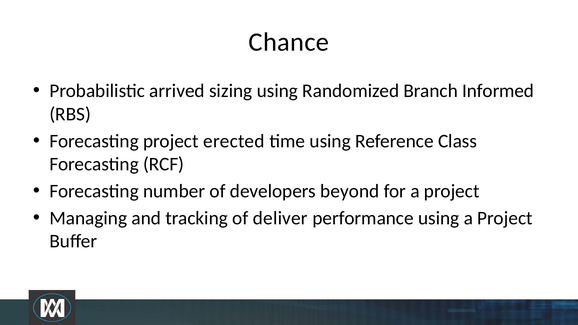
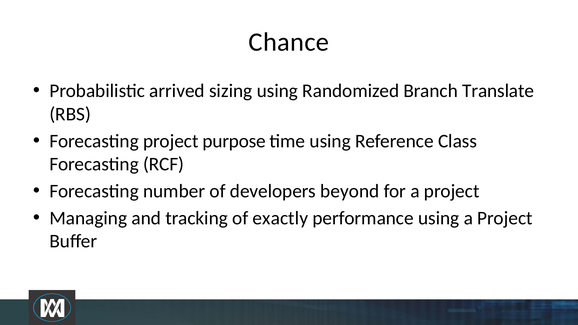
Informed: Informed -> Translate (498, 91)
erected: erected -> purpose (234, 141)
deliver: deliver -> exactly (280, 218)
